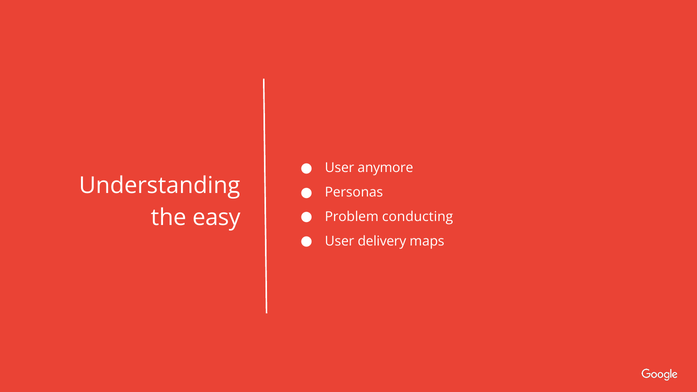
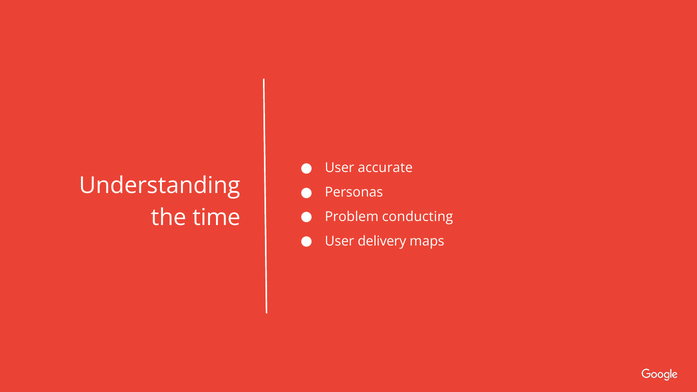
anymore: anymore -> accurate (385, 168)
easy: easy -> time (216, 217)
